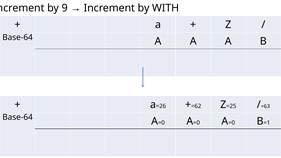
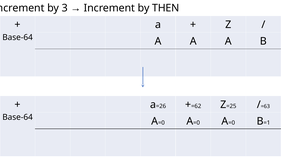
9: 9 -> 3 (65, 8)
WITH: WITH -> THEN (166, 8)
